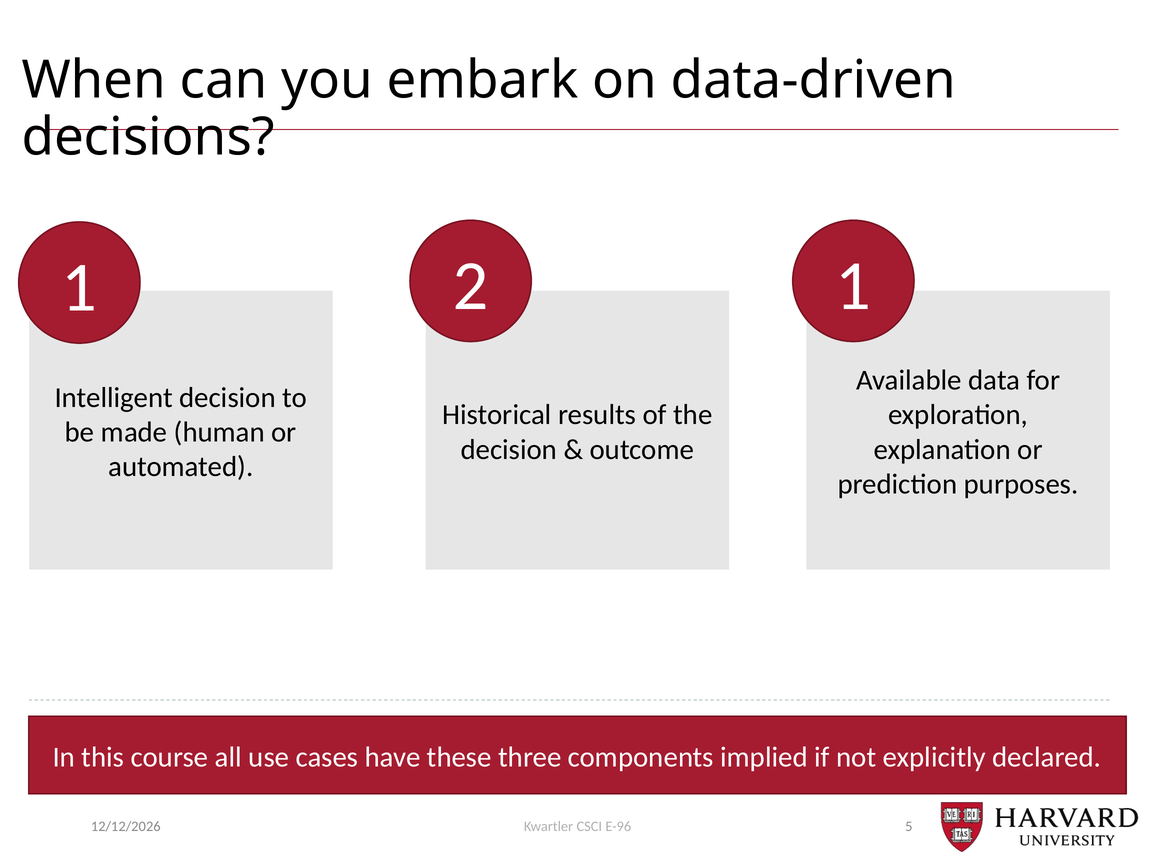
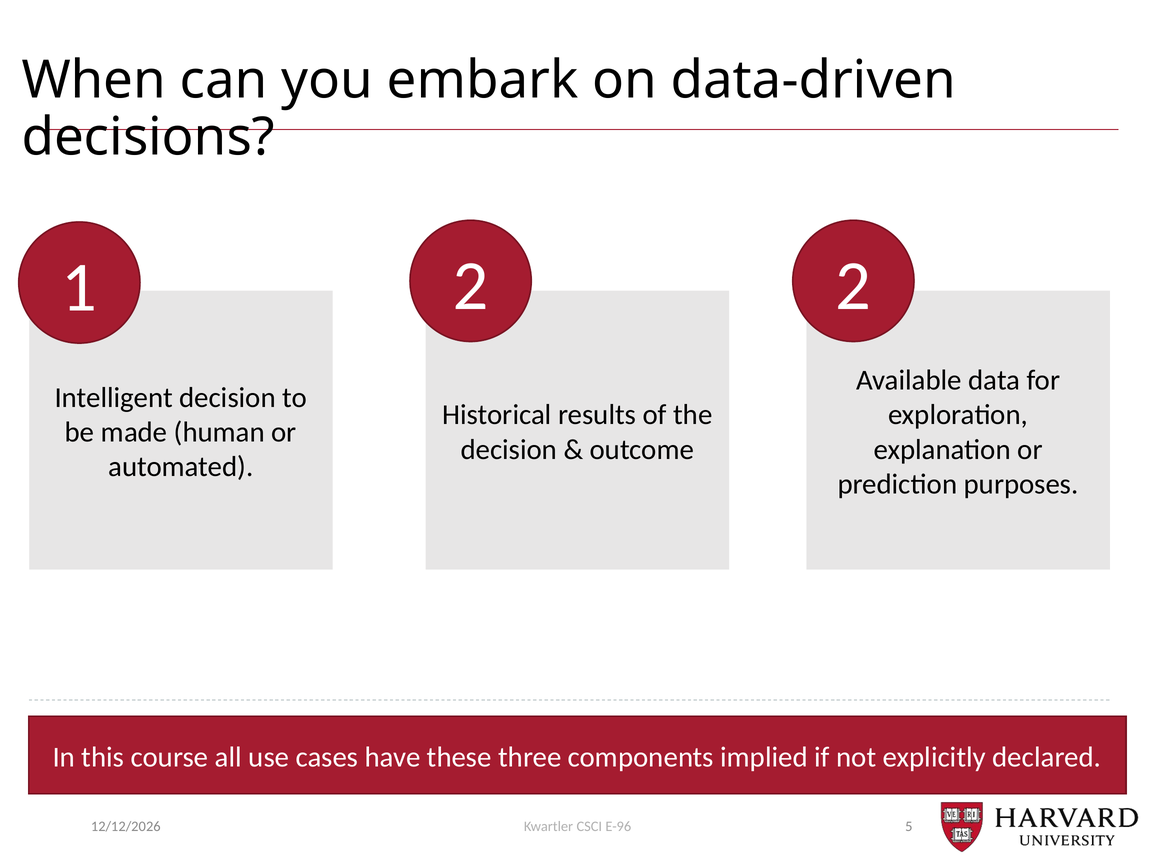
2 1: 1 -> 2 (853, 286)
